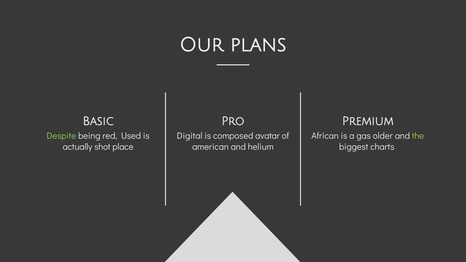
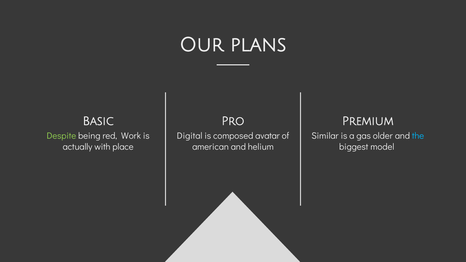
Used: Used -> Work (131, 136)
African: African -> Similar (325, 136)
the colour: light green -> light blue (418, 136)
shot: shot -> with (102, 147)
charts: charts -> model (382, 147)
